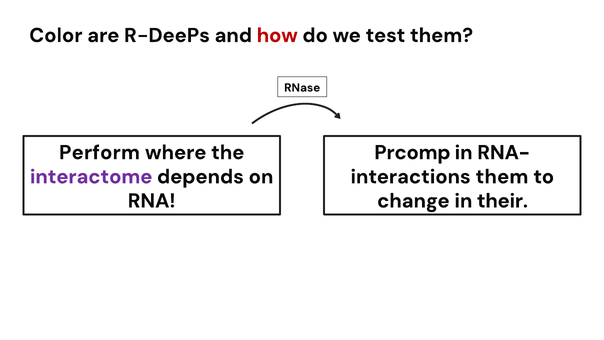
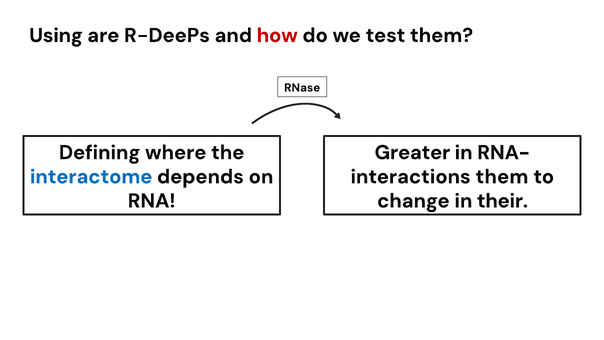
Color: Color -> Using (56, 35)
Perform: Perform -> Defining (100, 152)
Prcomp: Prcomp -> Greater (412, 152)
interactome colour: purple -> blue (91, 177)
